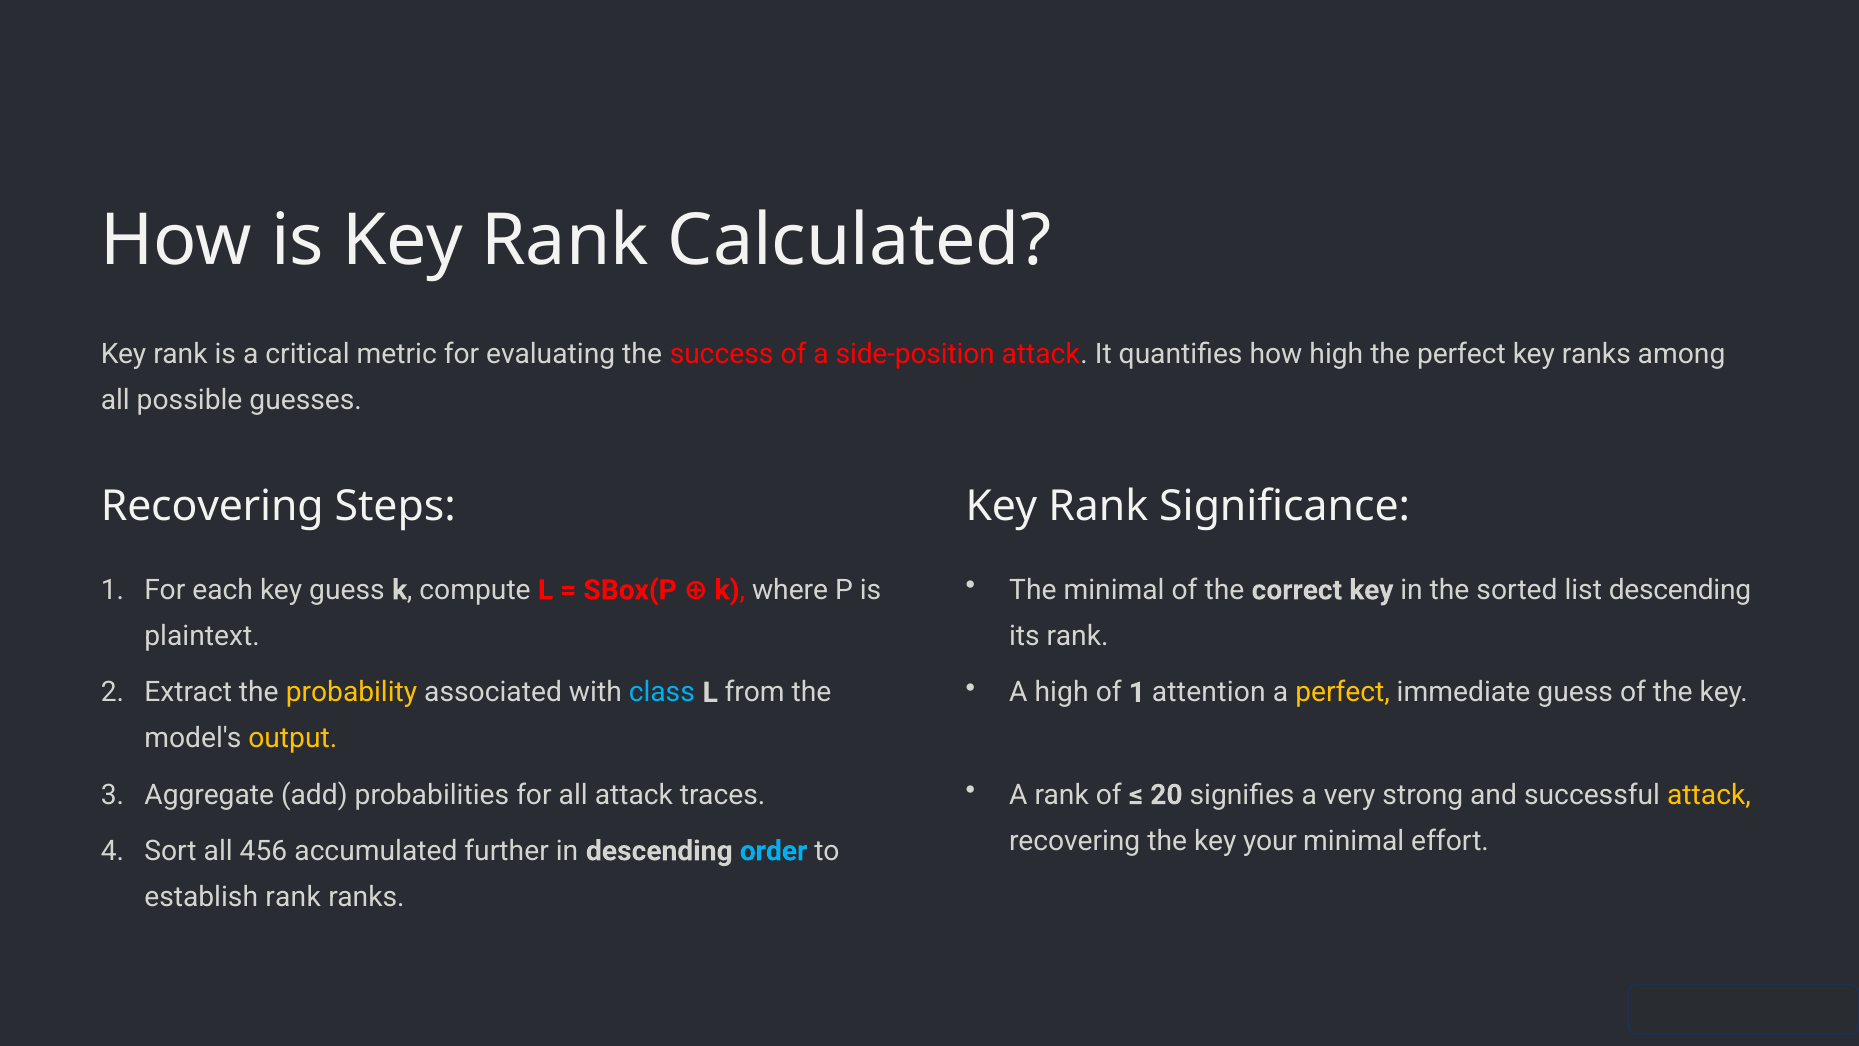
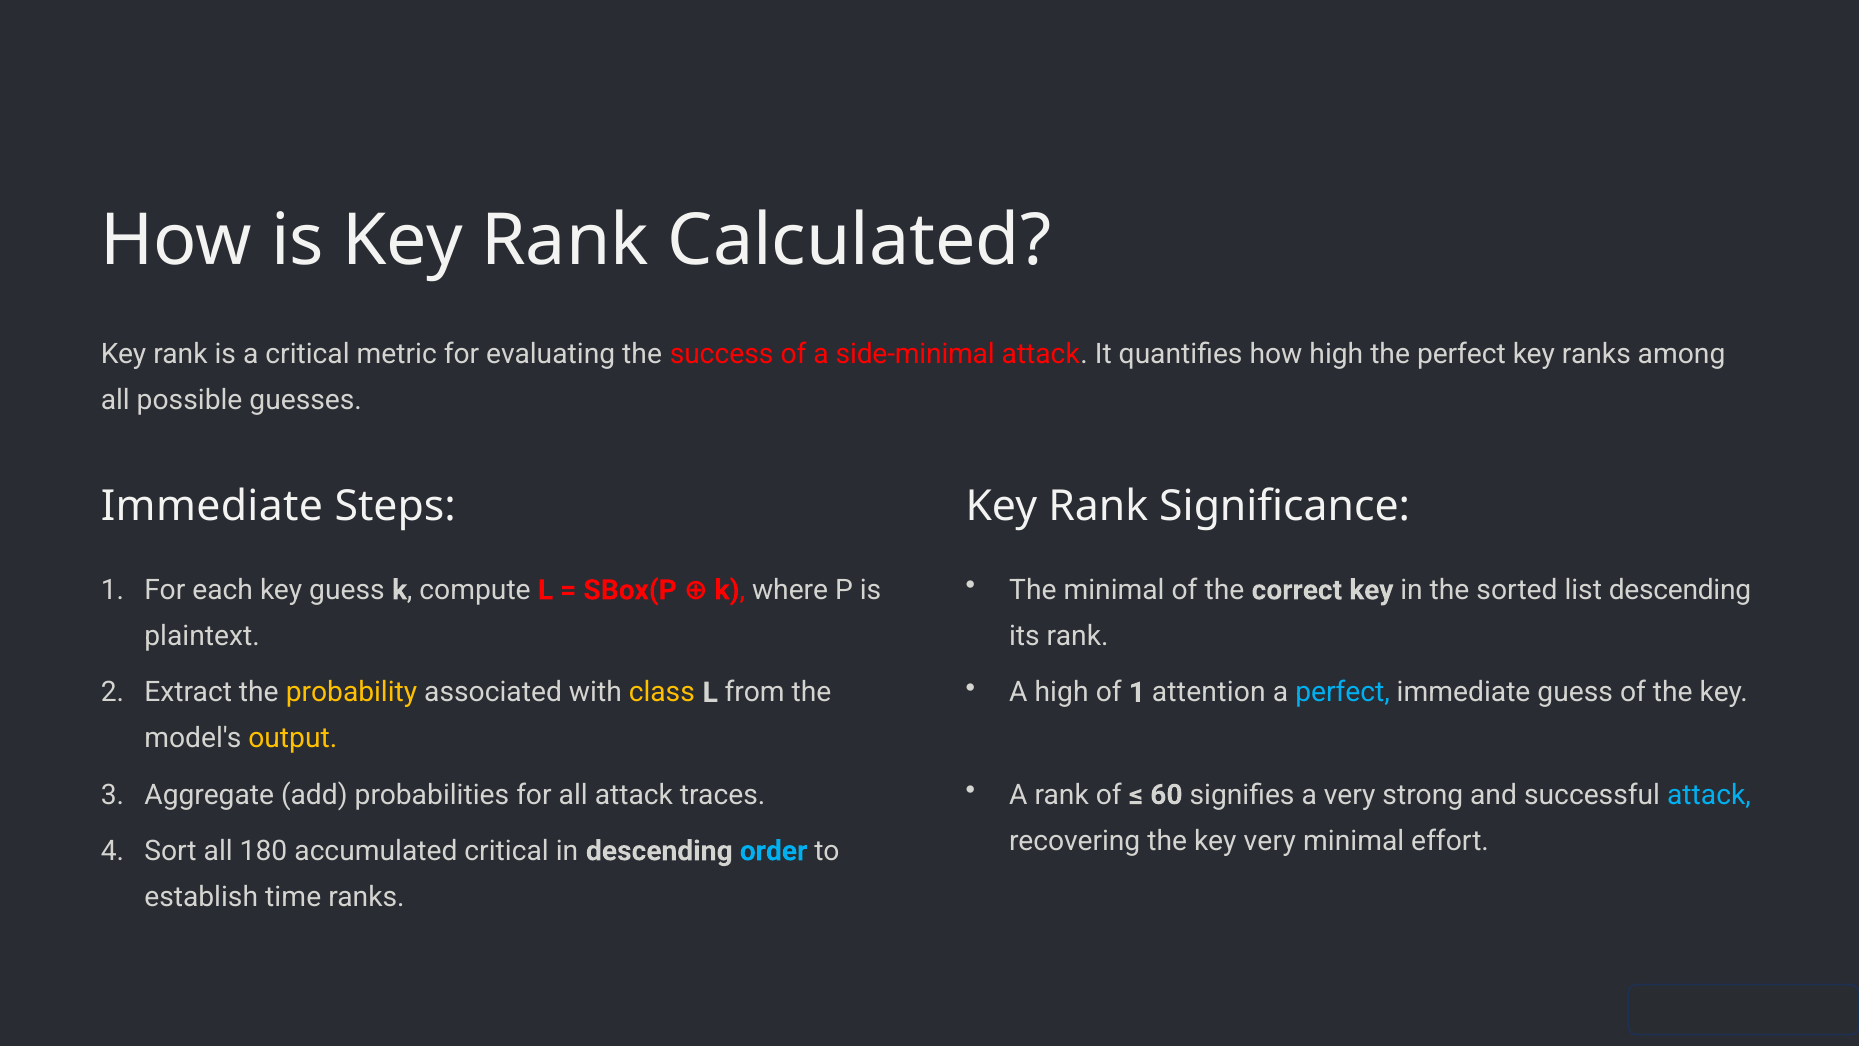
side-position: side-position -> side-minimal (915, 354)
Recovering: Recovering -> Immediate (212, 507)
perfect colour: yellow -> light blue (1343, 692)
class colour: light blue -> yellow (662, 692)
20: 20 -> 60 (1166, 795)
attack colour: yellow -> light blue (1709, 795)
key your: your -> very (1270, 841)
456: 456 -> 180 (264, 851)
accumulated further: further -> critical (507, 851)
establish rank: rank -> time (293, 897)
